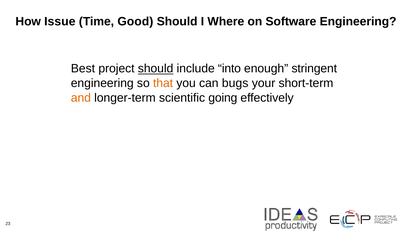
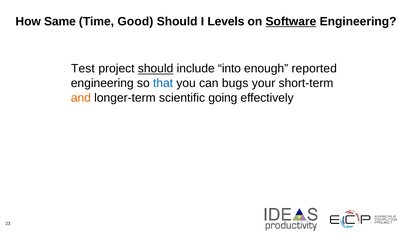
Issue: Issue -> Same (60, 21)
Where: Where -> Levels (226, 21)
Software underline: none -> present (291, 21)
Best: Best -> Test (83, 68)
stringent: stringent -> reported (314, 68)
that colour: orange -> blue (163, 83)
